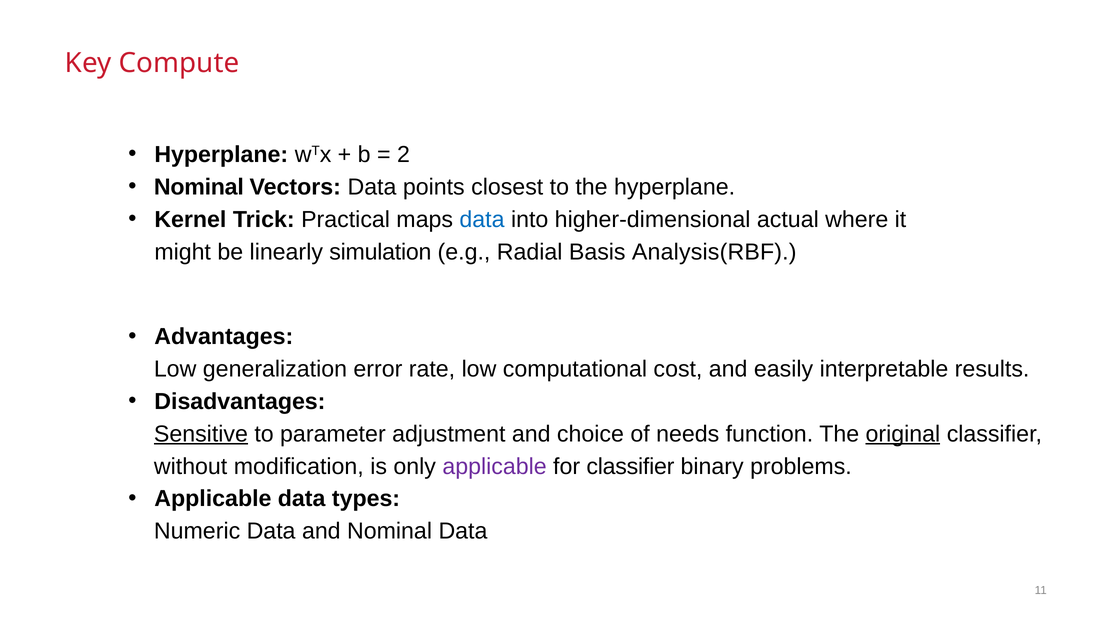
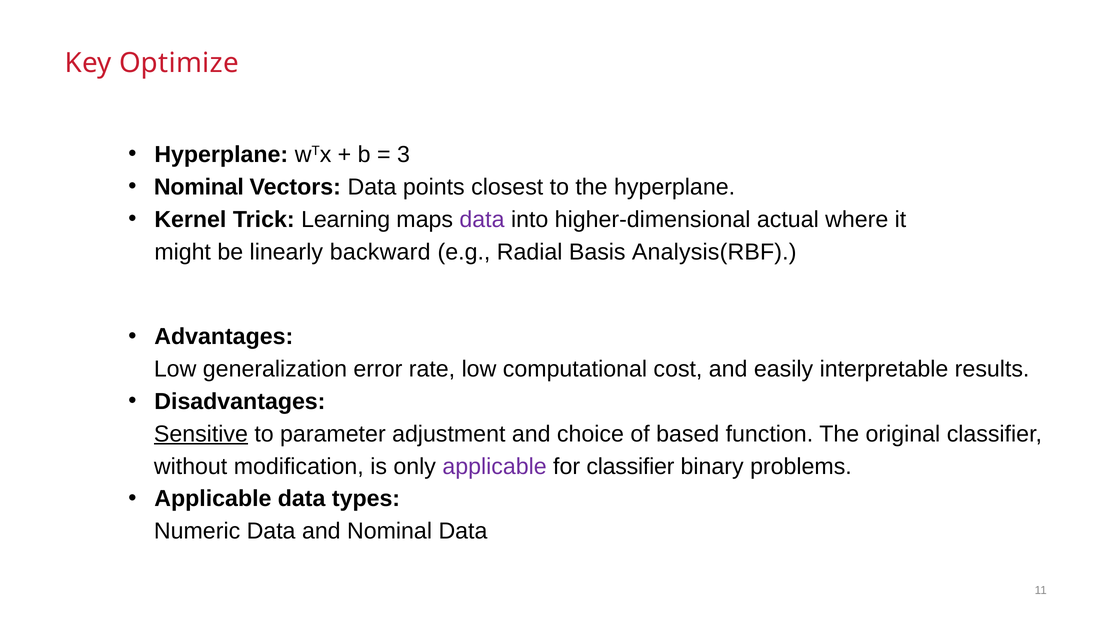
Compute: Compute -> Optimize (179, 63)
2: 2 -> 3 (404, 155)
Practical: Practical -> Learning (346, 219)
data colour: blue -> purple (482, 219)
simulation: simulation -> backward (380, 252)
needs: needs -> based (688, 434)
original underline: present -> none (903, 434)
